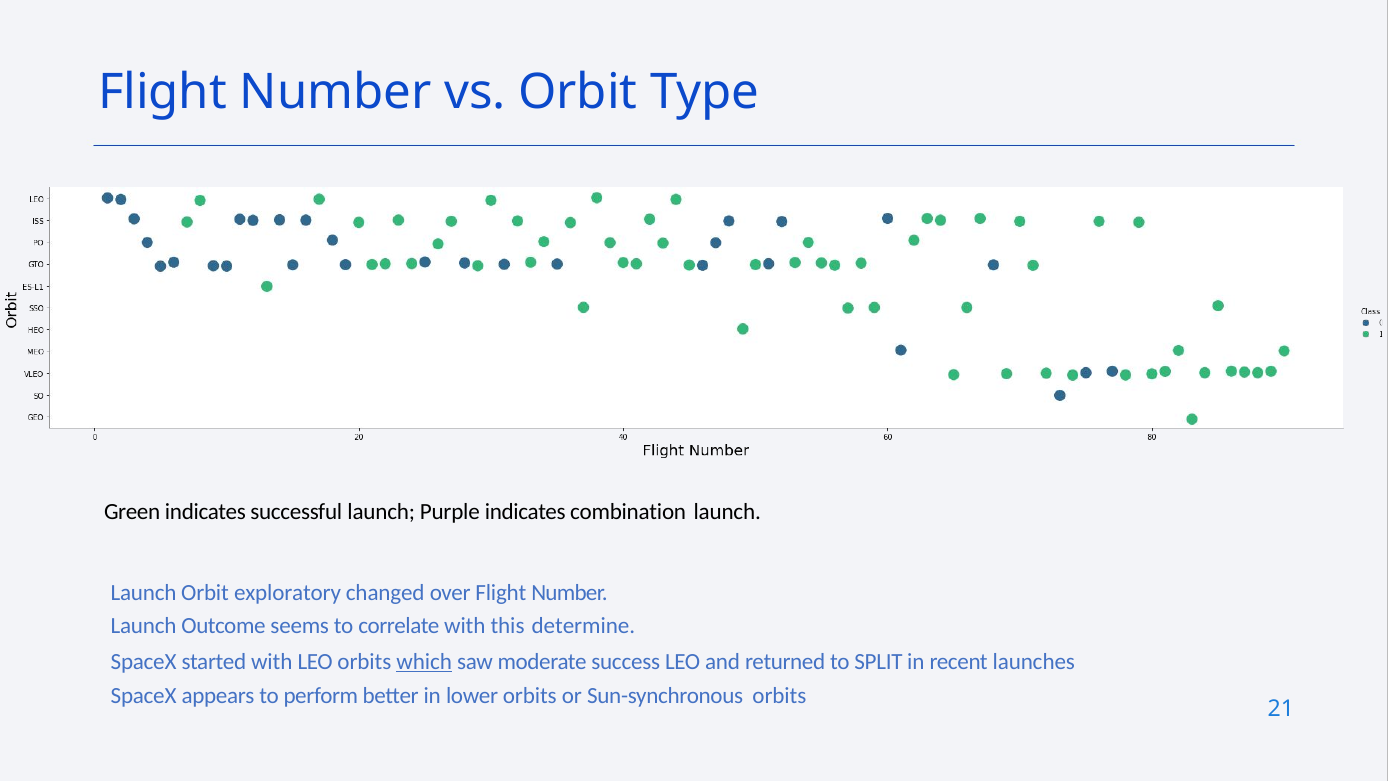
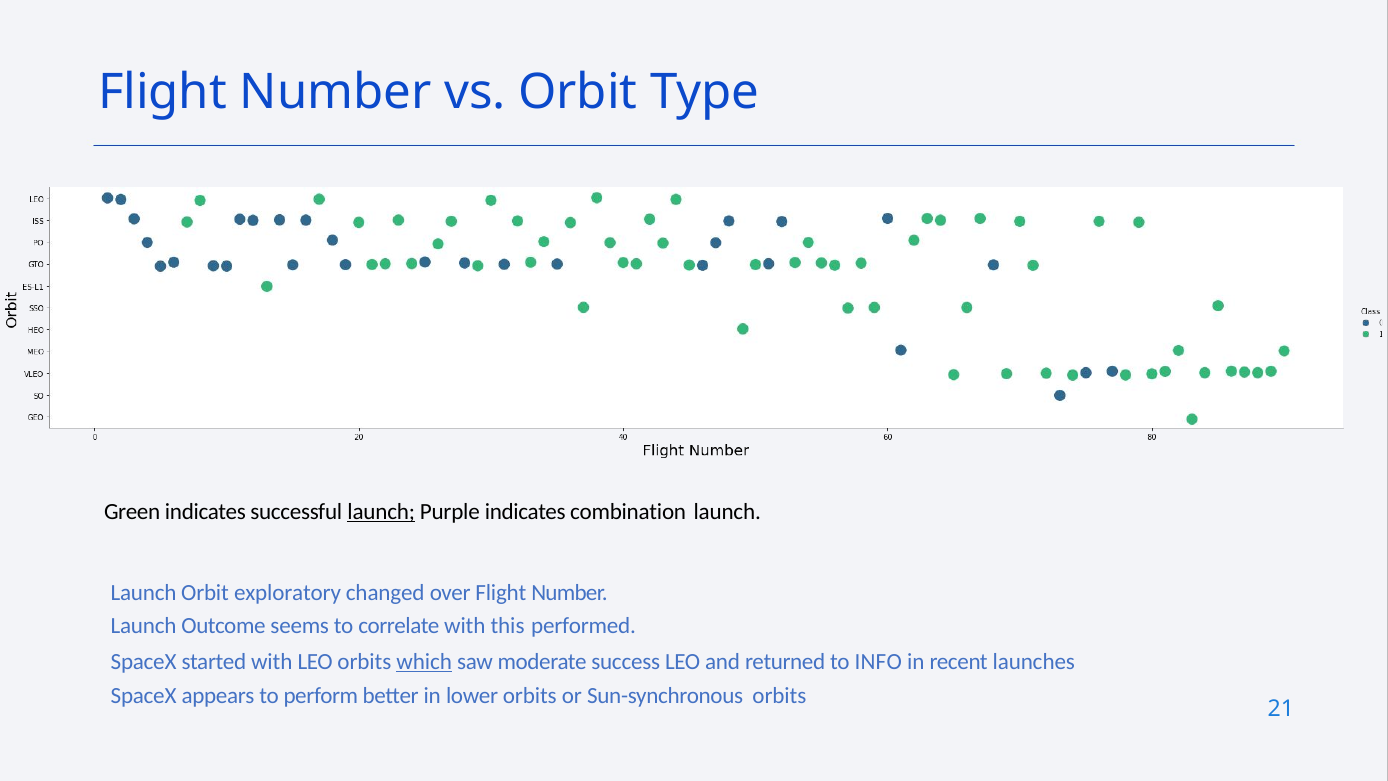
launch underline: none -> present (381, 512)
determine: determine -> performed (583, 626)
SPLIT: SPLIT -> INFO (878, 662)
